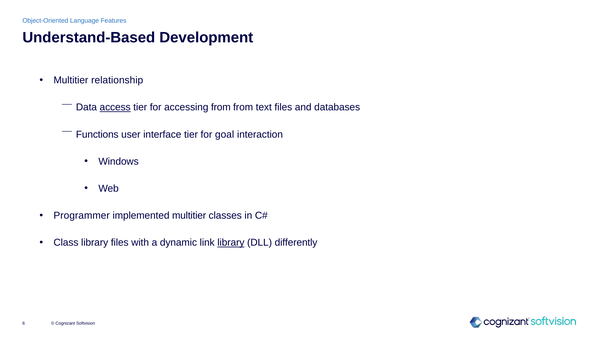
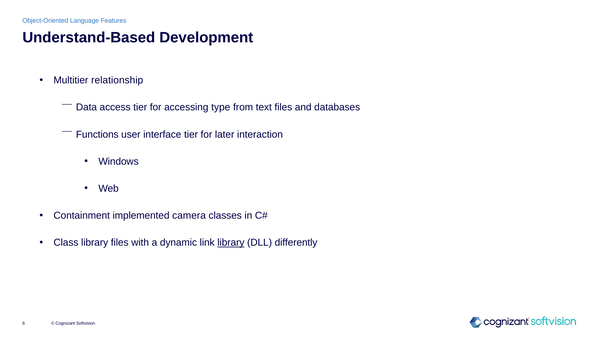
access underline: present -> none (115, 107)
accessing from: from -> type (221, 107)
goal: goal -> later (225, 134)
Programmer: Programmer -> Containment (82, 215)
implemented multitier: multitier -> camera (189, 215)
